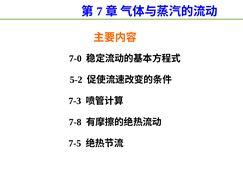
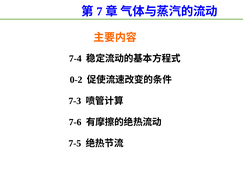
7-0: 7-0 -> 7-4 (75, 58)
5-2: 5-2 -> 0-2 (76, 79)
7-8: 7-8 -> 7-6 (75, 122)
